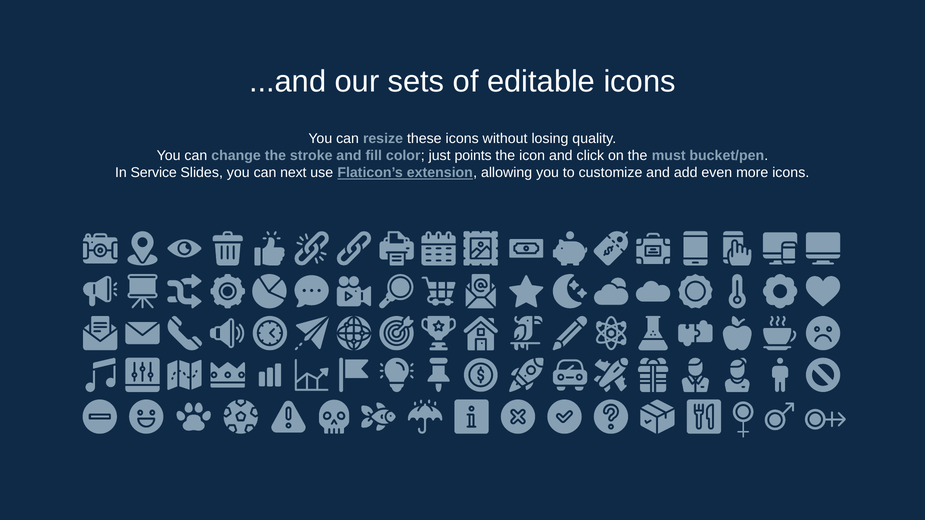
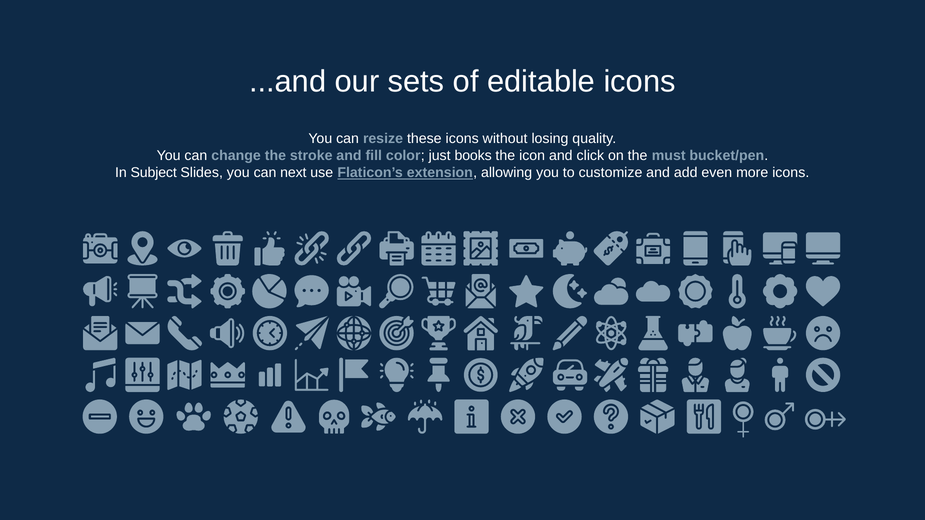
points: points -> books (473, 156)
Service: Service -> Subject (154, 173)
